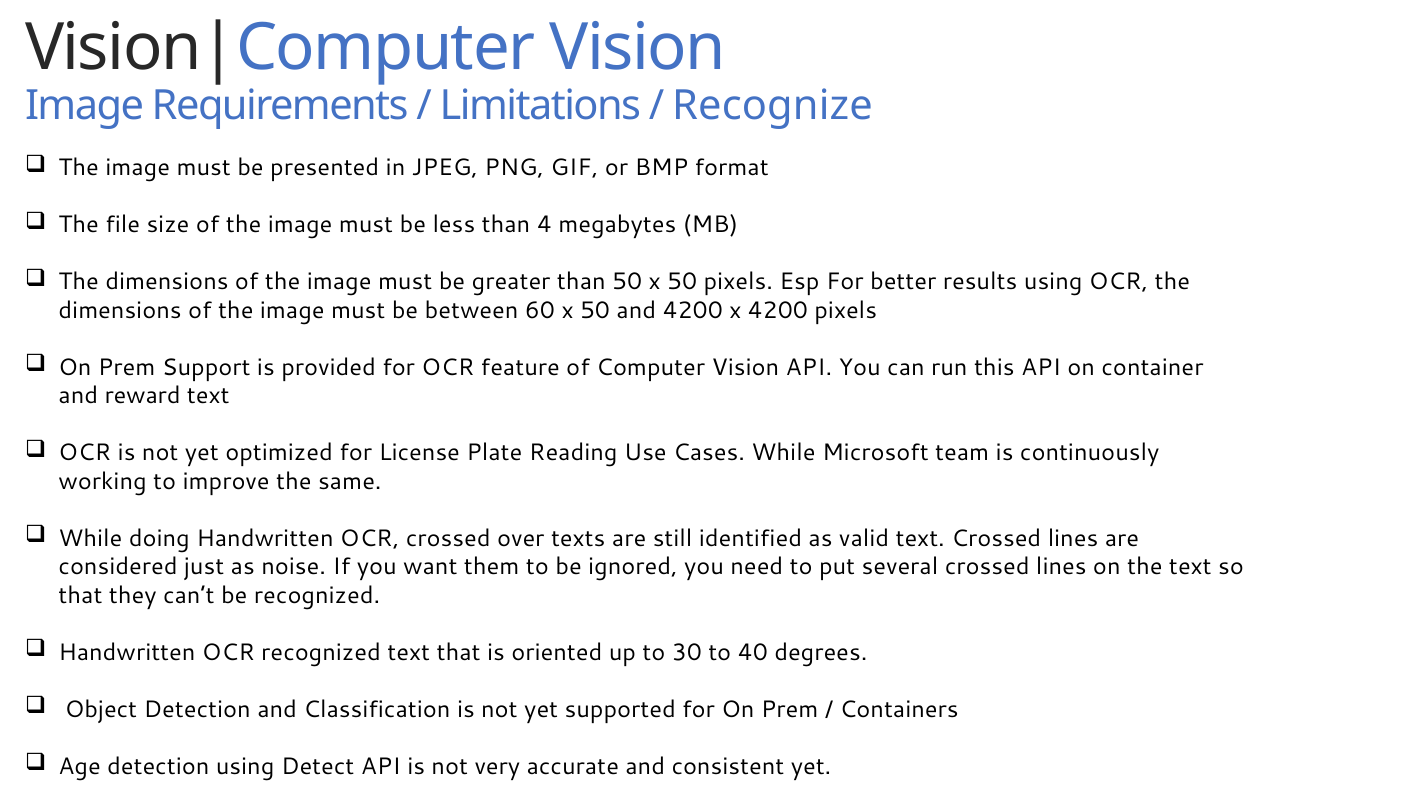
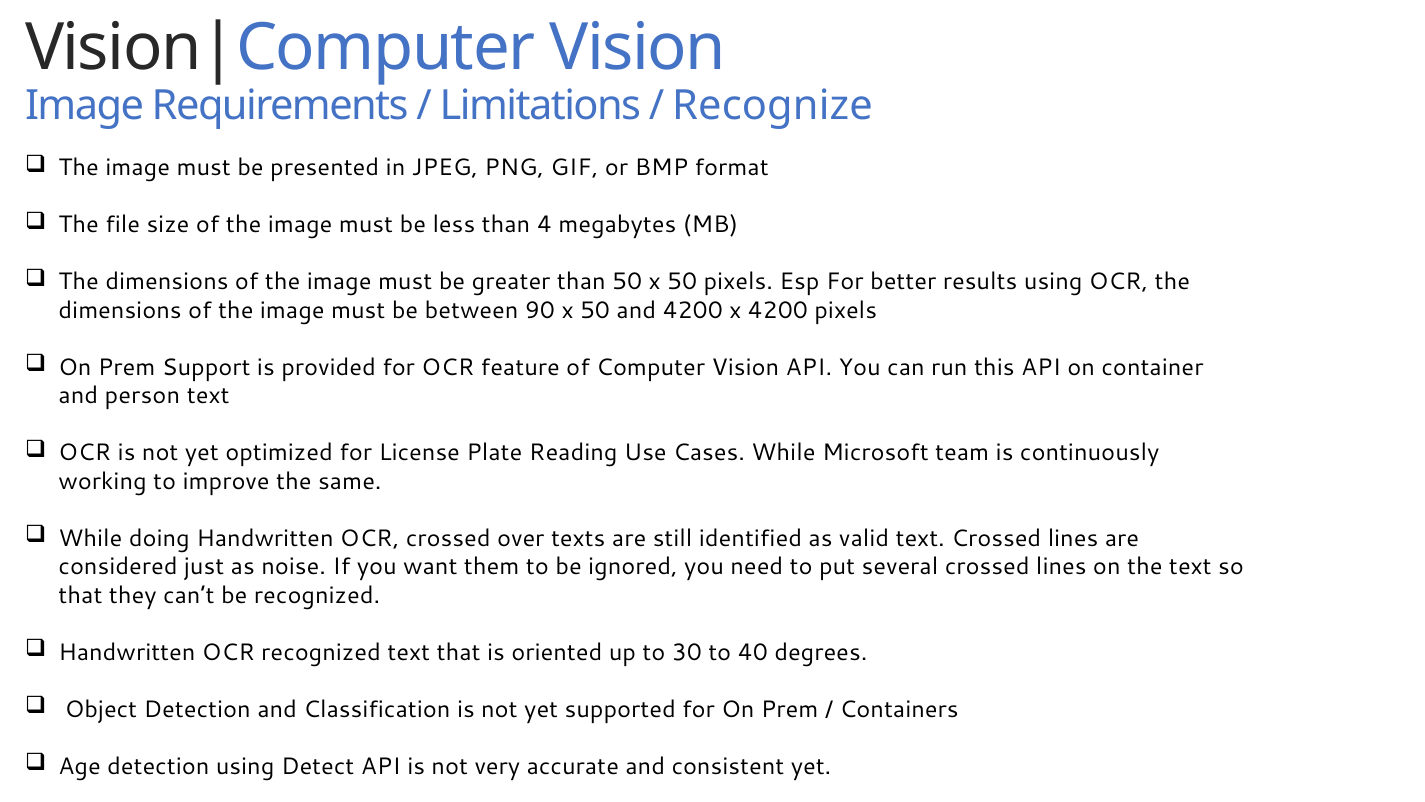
60: 60 -> 90 (540, 310)
reward: reward -> person (142, 396)
